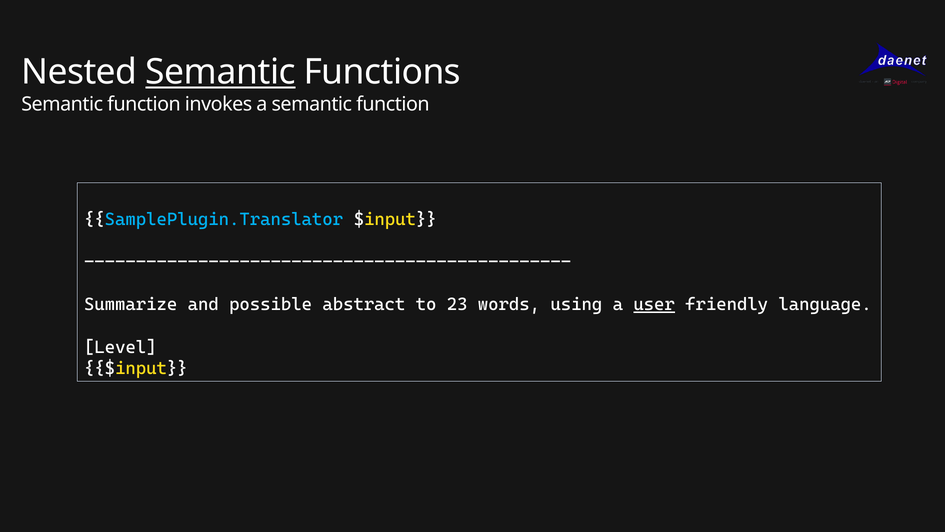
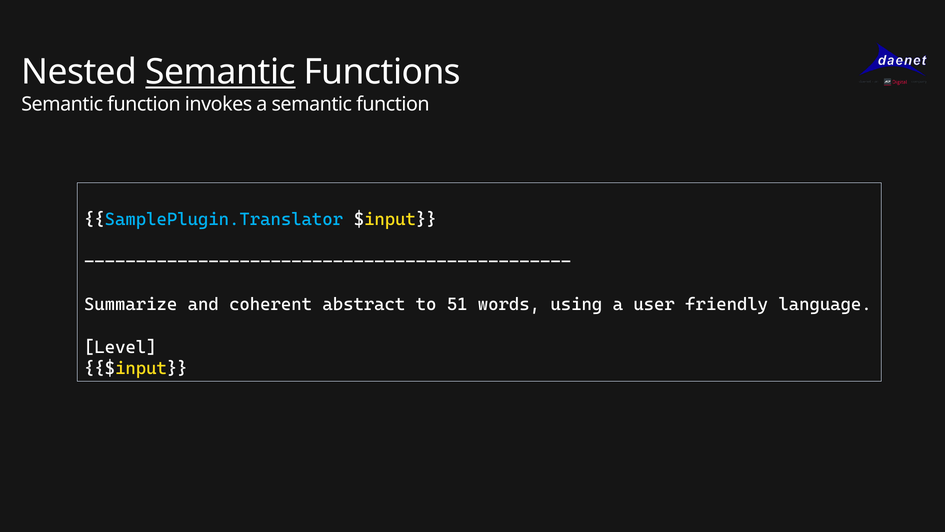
possible: possible -> coherent (271, 304)
23: 23 -> 51 (457, 304)
user underline: present -> none (654, 304)
